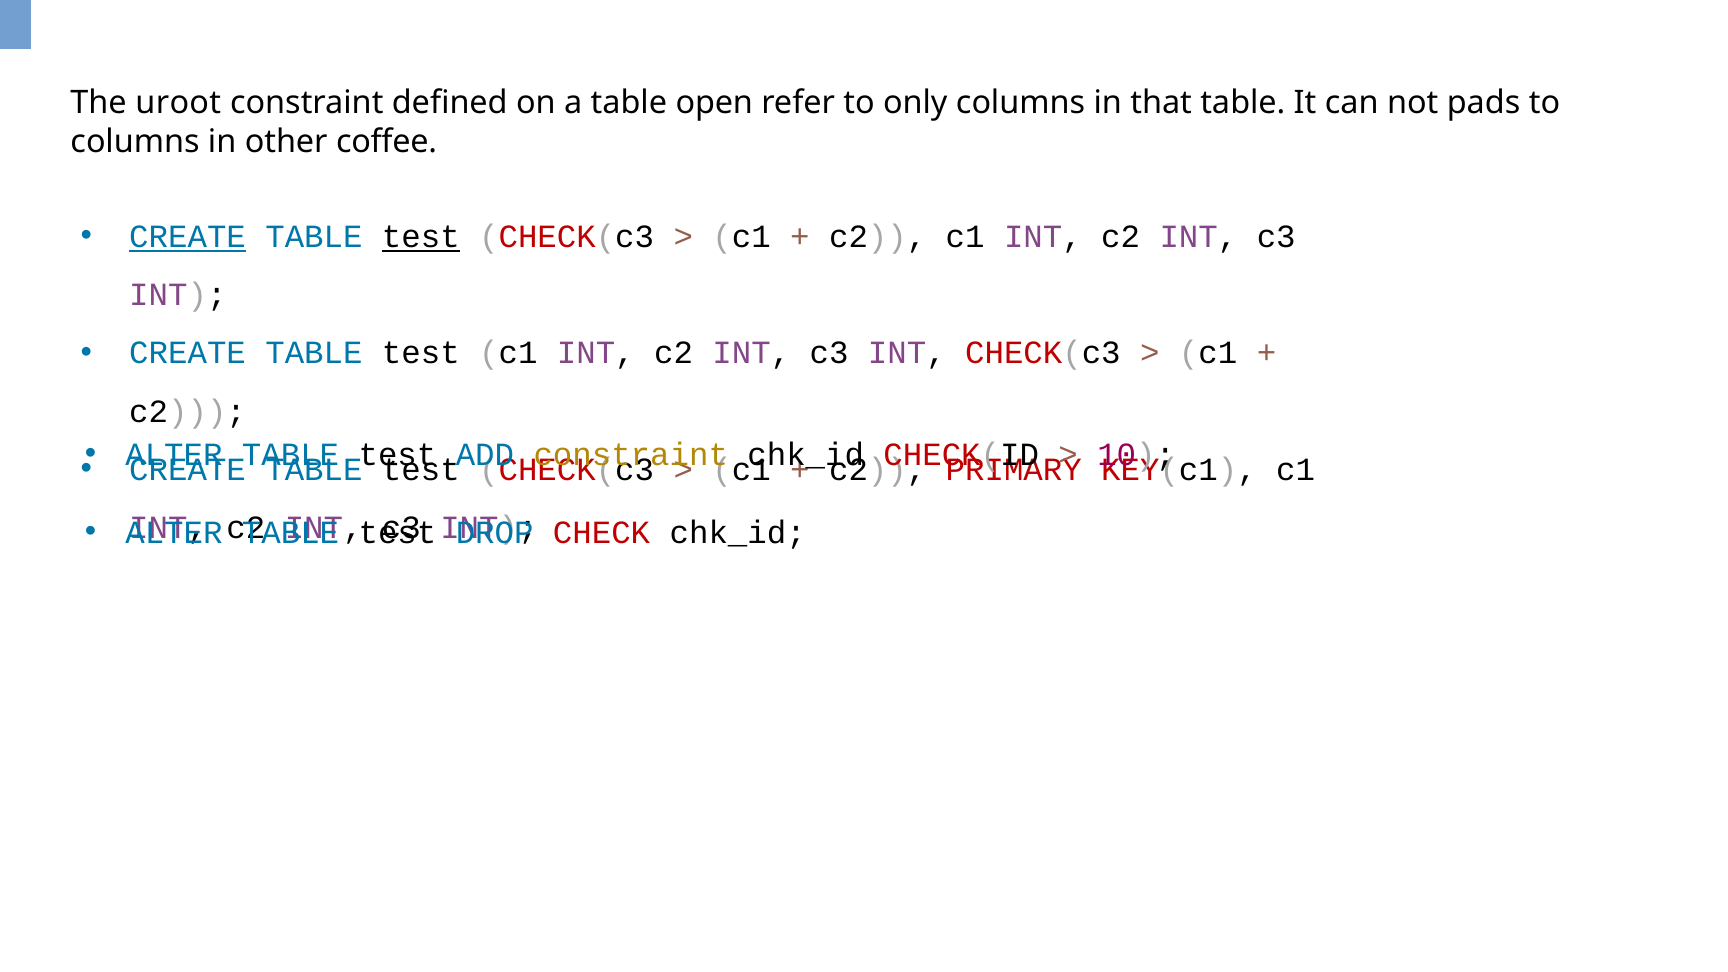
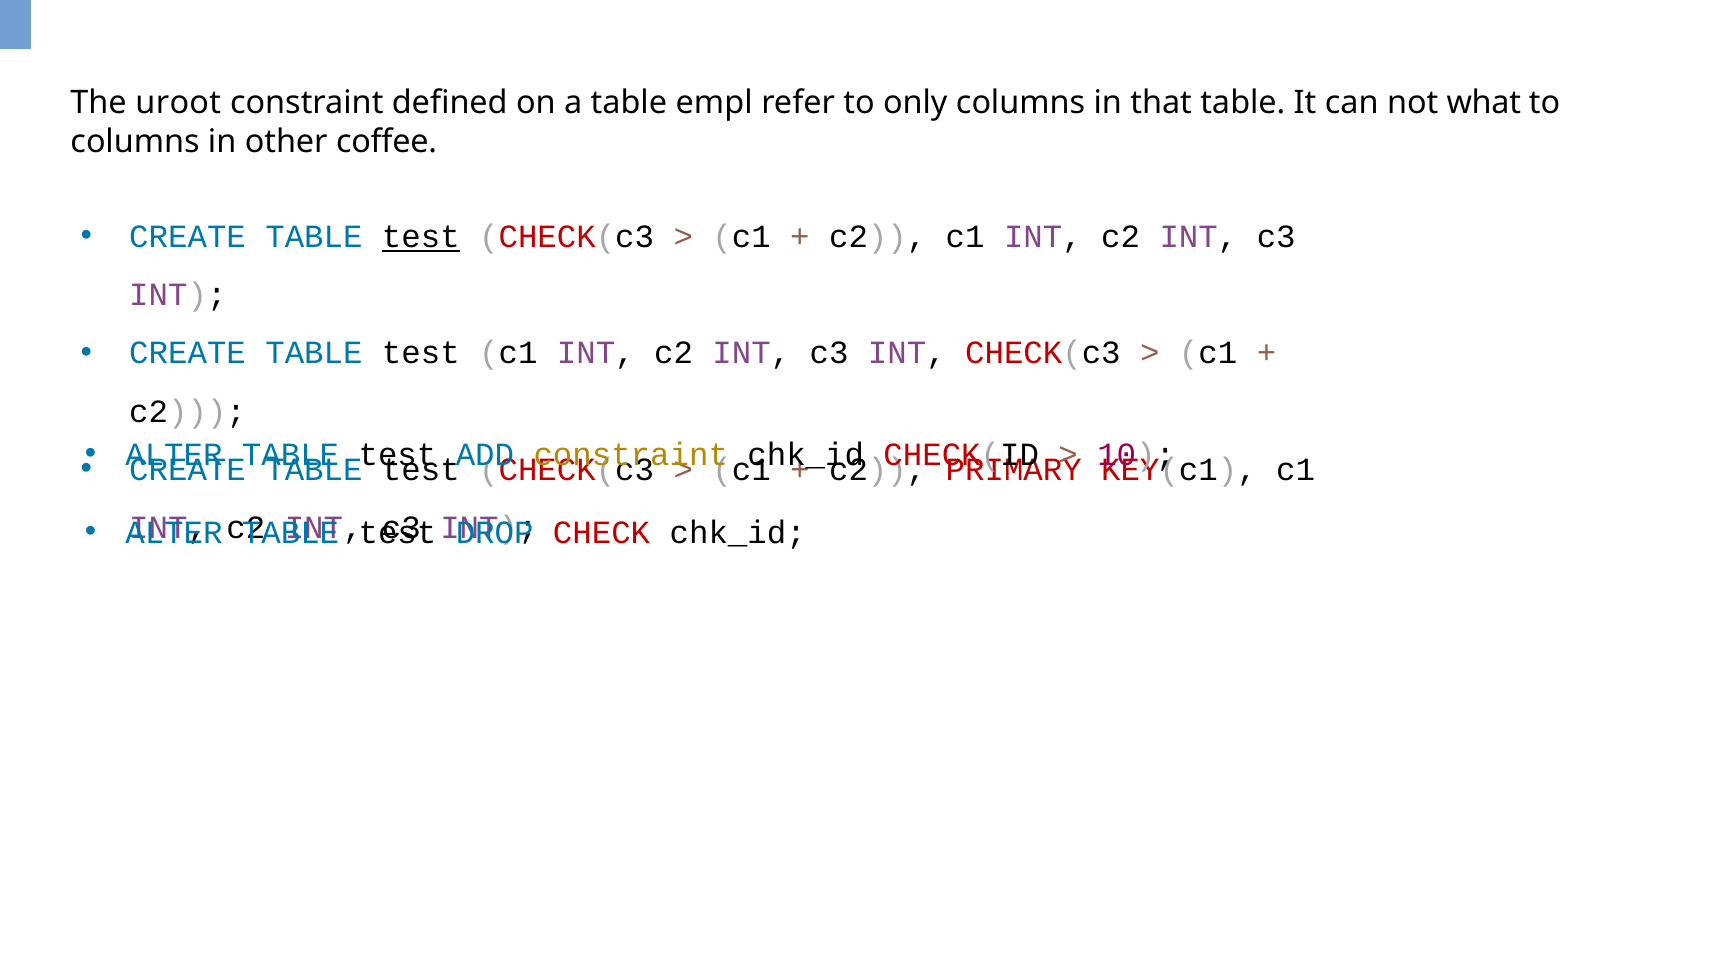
open: open -> empl (714, 103)
pads: pads -> what (1484, 103)
CREATE underline: present -> none (188, 237)
